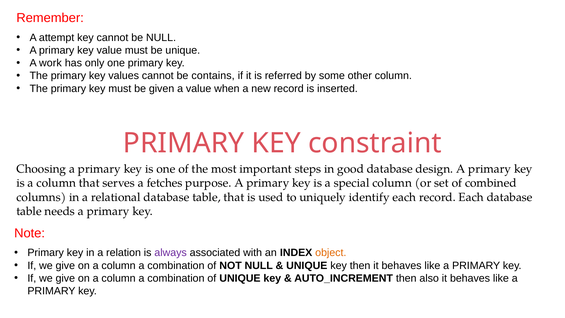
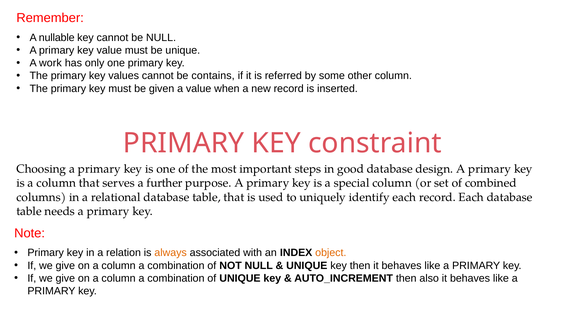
attempt: attempt -> nullable (57, 38)
fetches: fetches -> further (165, 183)
always colour: purple -> orange (171, 253)
